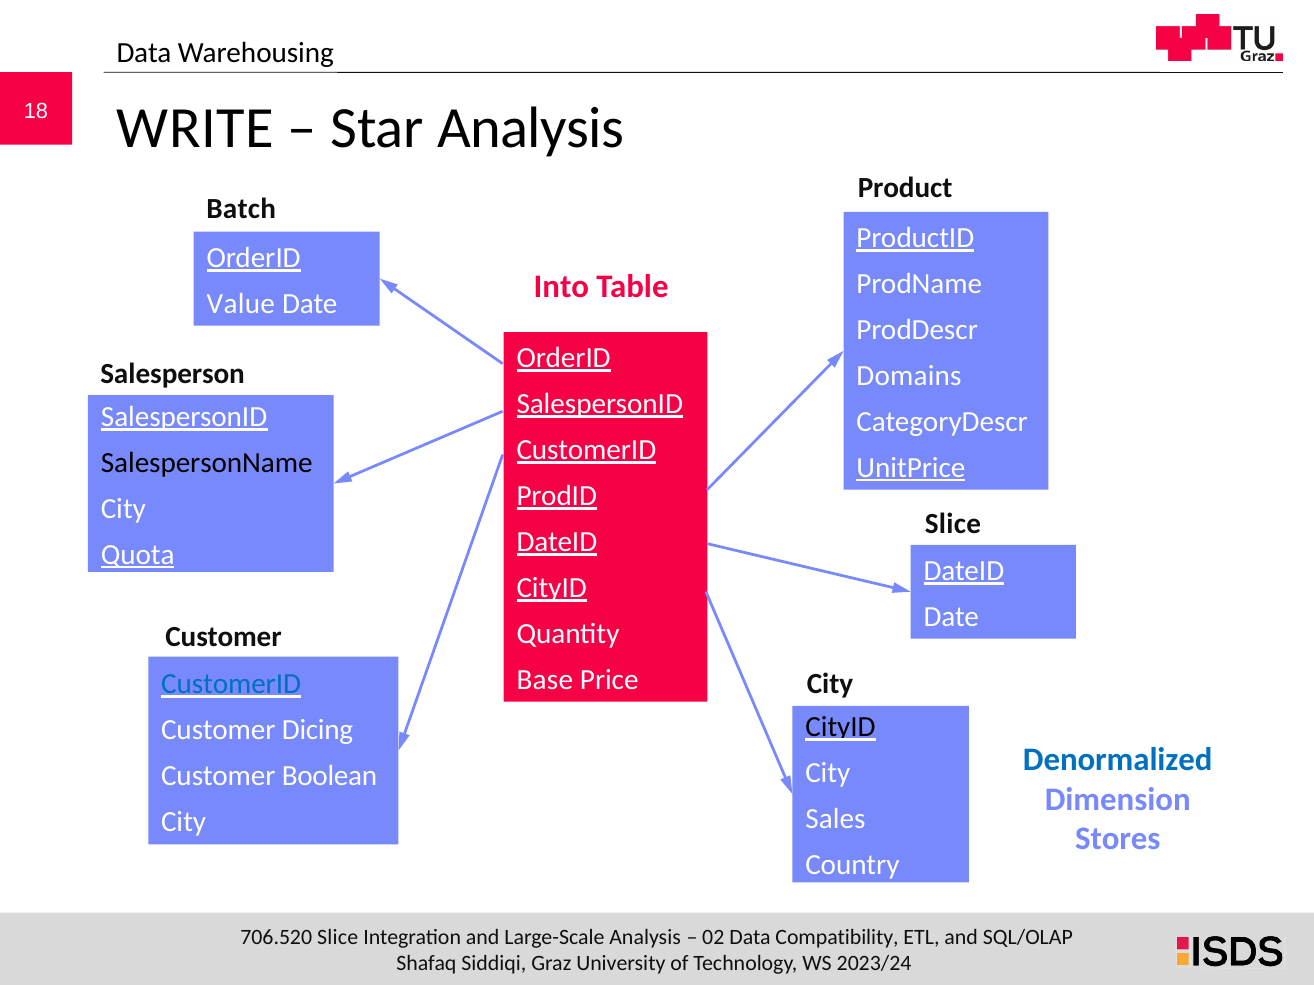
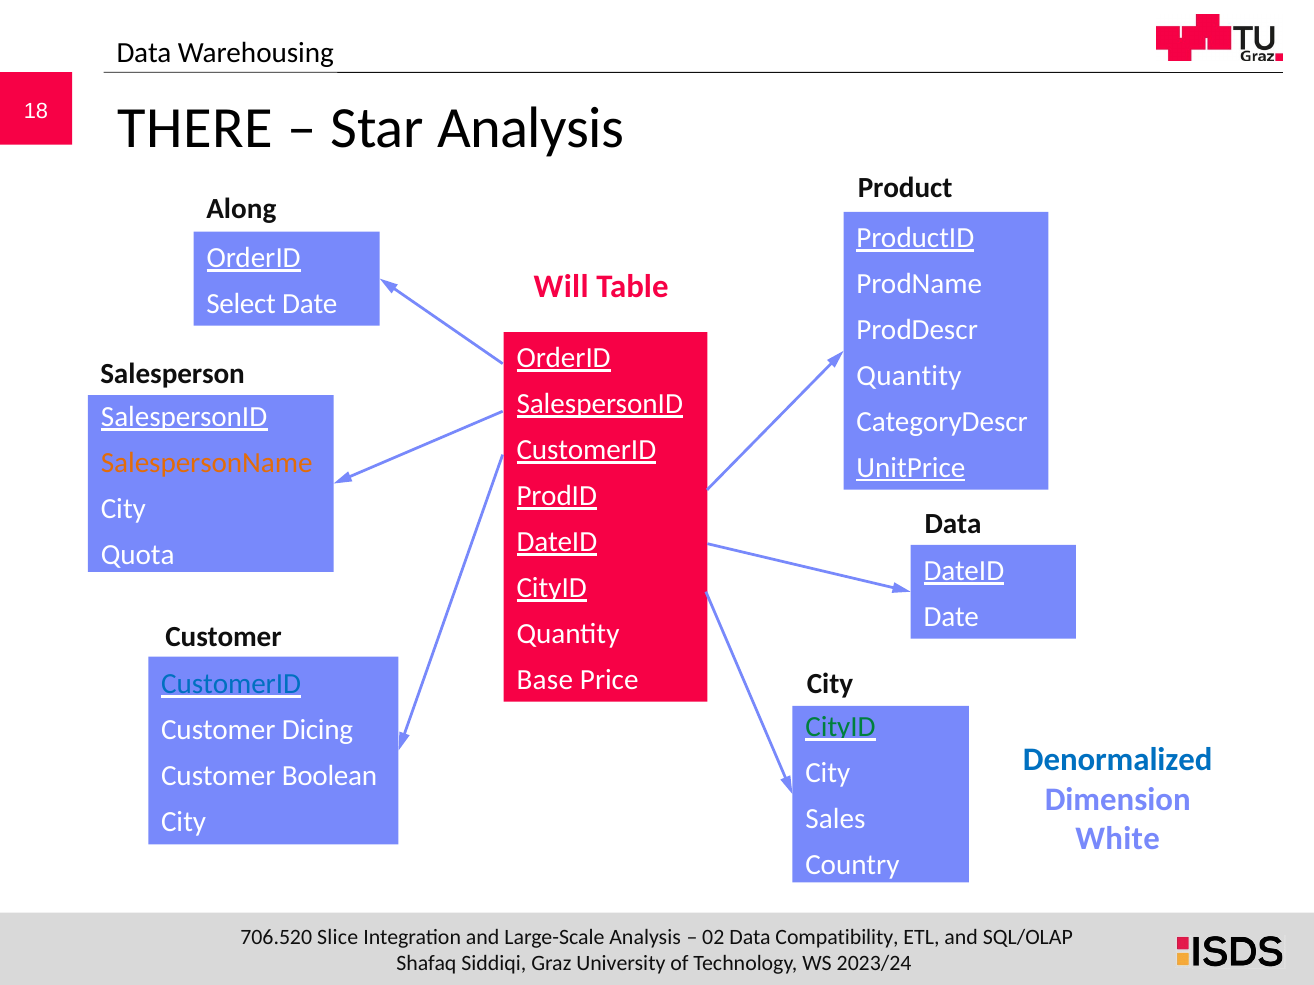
WRITE: WRITE -> THERE (195, 129)
Batch: Batch -> Along (241, 209)
Into: Into -> Will (561, 287)
Value: Value -> Select (241, 304)
Domains: Domains -> Quantity (909, 376)
SalespersonName colour: black -> orange (207, 463)
Slice: Slice -> Data (953, 524)
Quota underline: present -> none (138, 555)
CityID colour: black -> green (840, 728)
Stores: Stores -> White (1118, 839)
